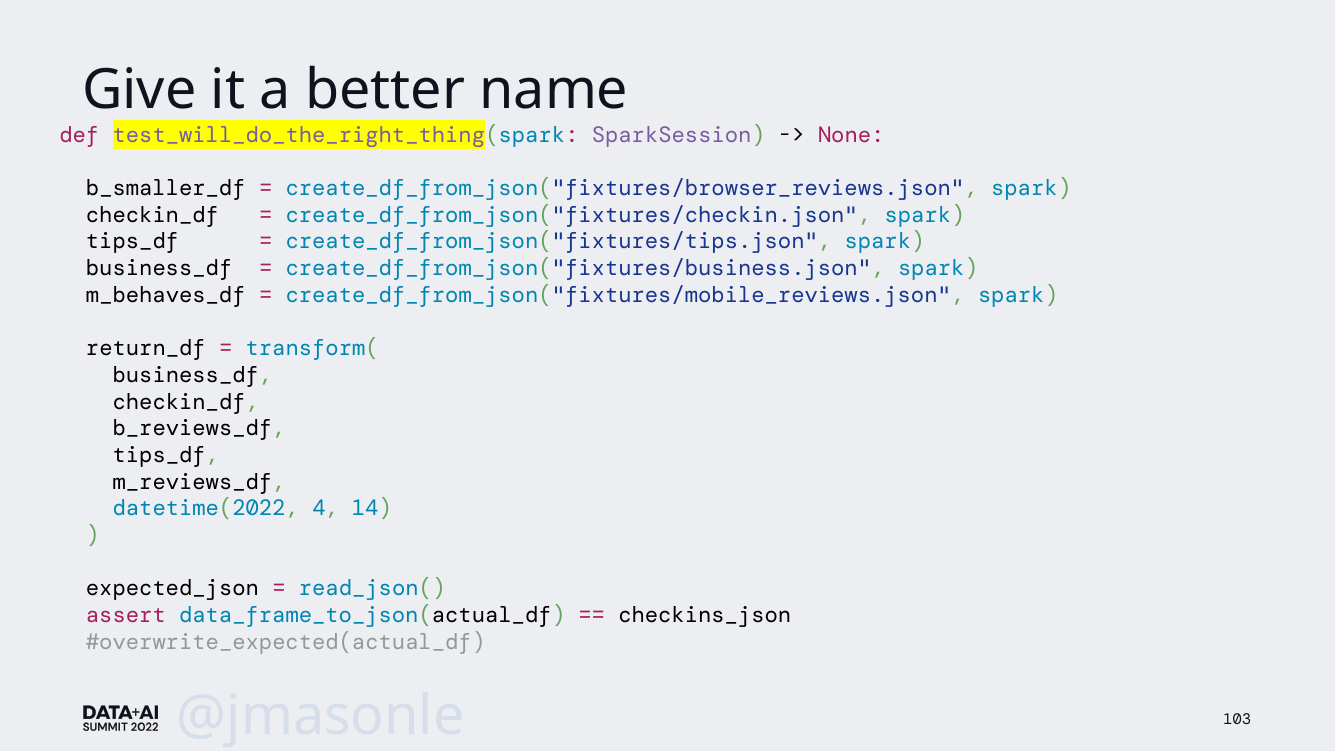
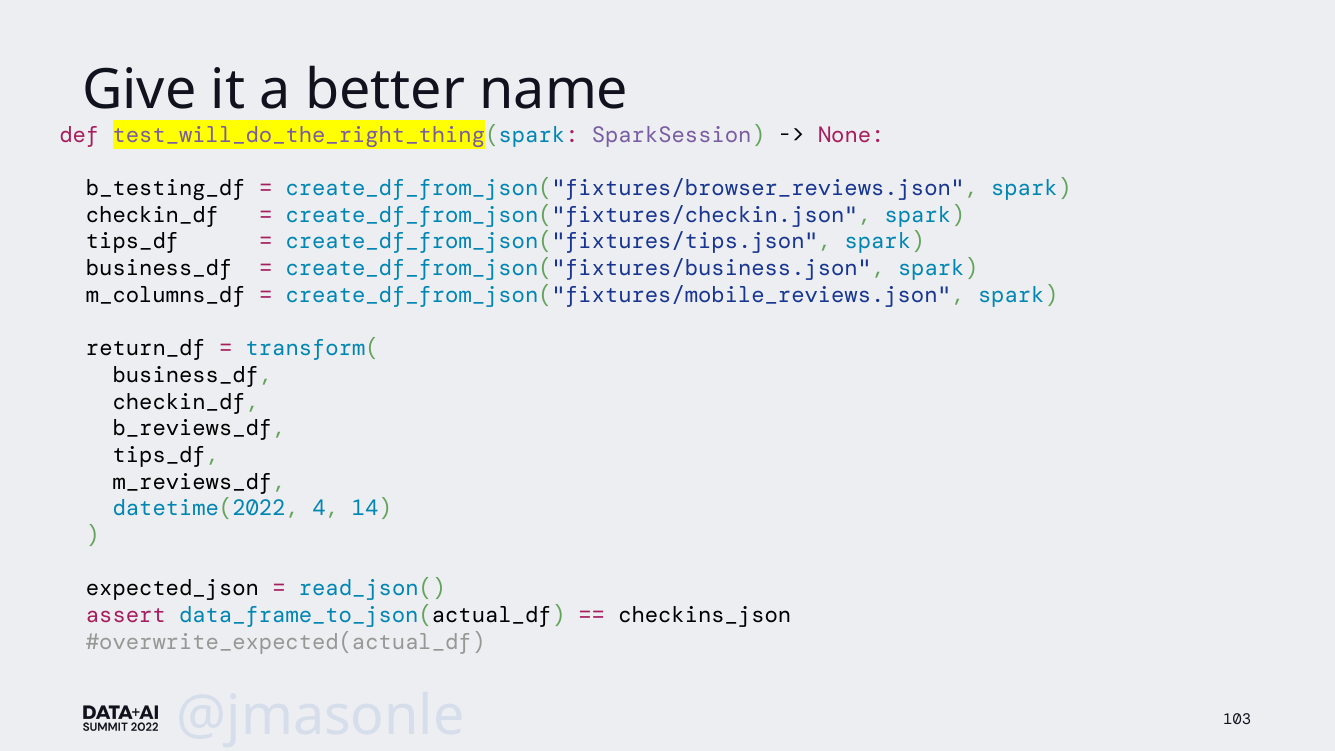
b_smaller_df: b_smaller_df -> b_testing_df (166, 188)
m_behaves_df: m_behaves_df -> m_columns_df (166, 295)
